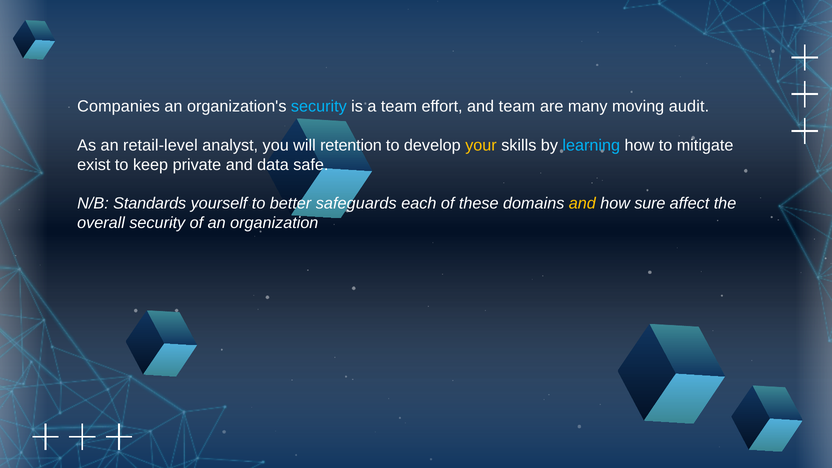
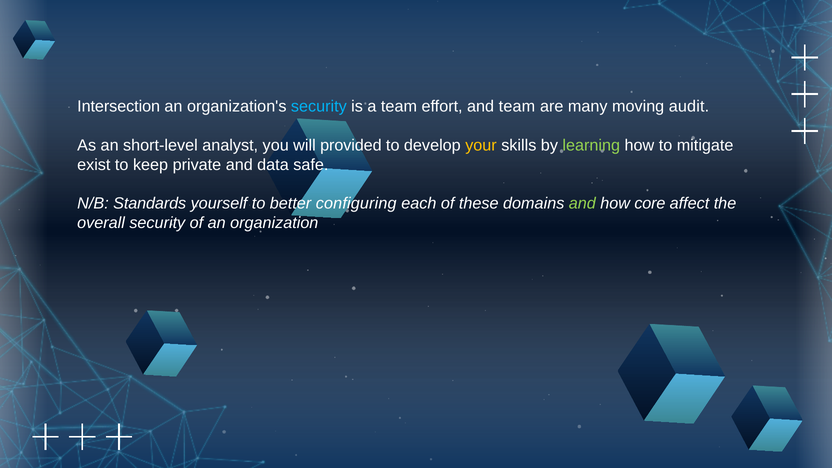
Companies: Companies -> Intersection (119, 107)
retail-level: retail-level -> short-level (160, 145)
retention: retention -> provided (351, 145)
learning colour: light blue -> light green (591, 145)
safeguards: safeguards -> configuring (356, 204)
and colour: yellow -> light green (582, 204)
sure: sure -> core (650, 204)
